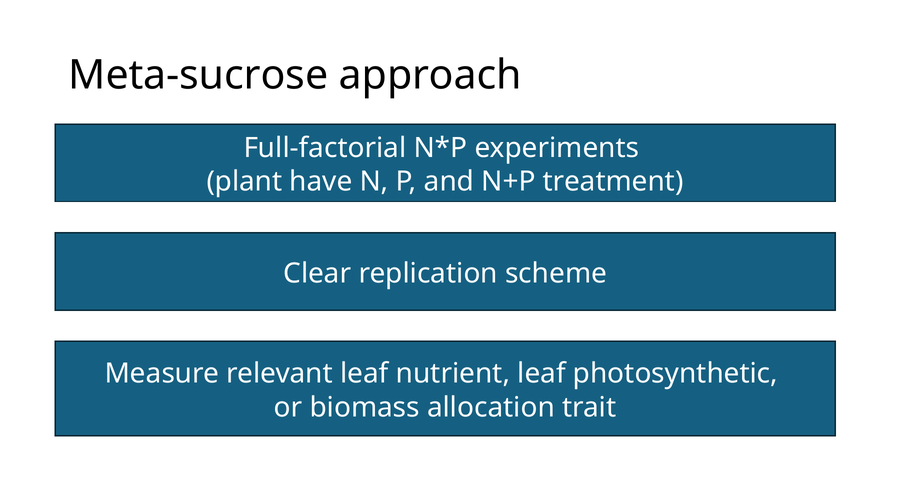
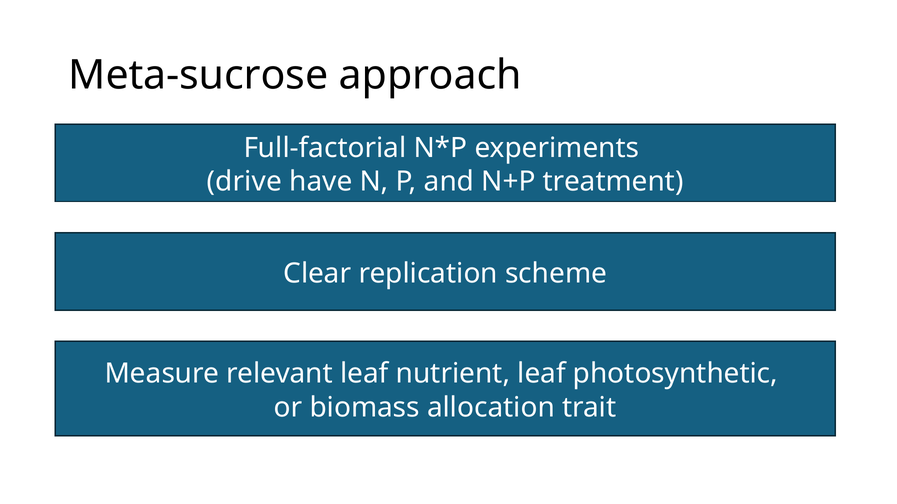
plant: plant -> drive (244, 182)
